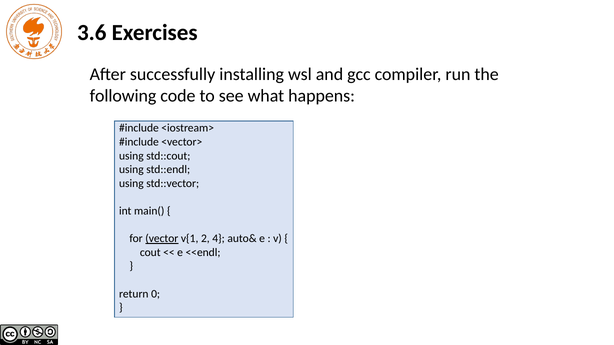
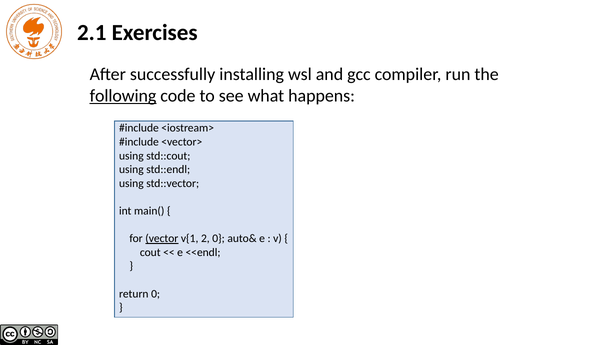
3.6: 3.6 -> 2.1 (92, 33)
following underline: none -> present (123, 96)
2 4: 4 -> 0 (219, 239)
